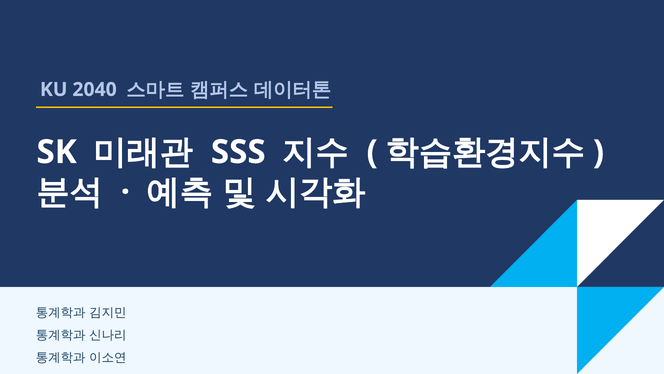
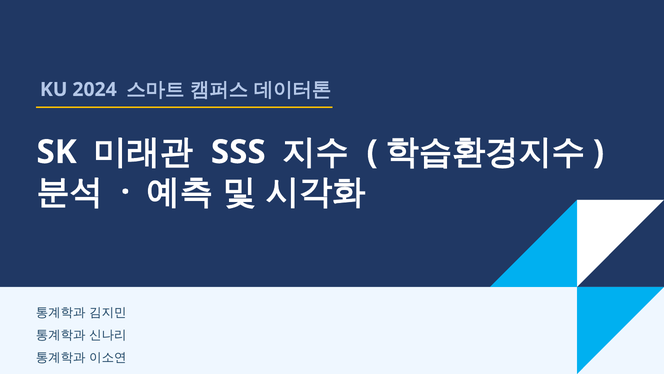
2040: 2040 -> 2024 (95, 89)
